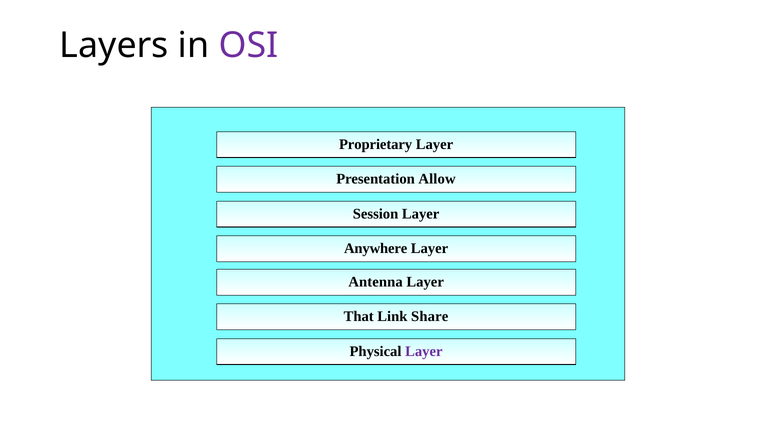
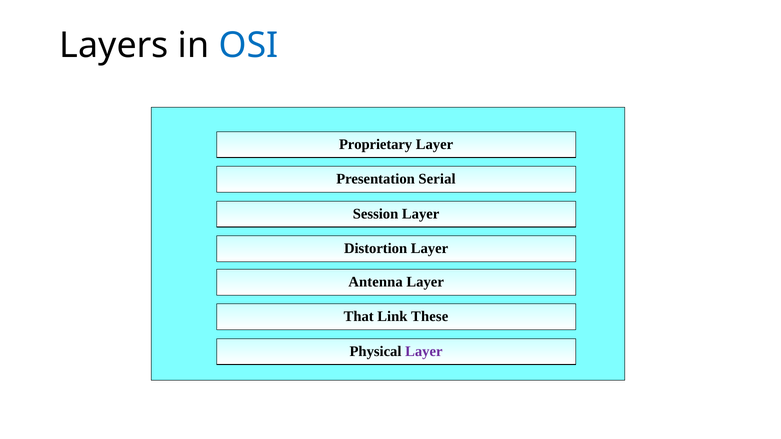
OSI colour: purple -> blue (248, 45)
Allow: Allow -> Serial (437, 179)
Anywhere: Anywhere -> Distortion (376, 249)
Share: Share -> These (430, 317)
